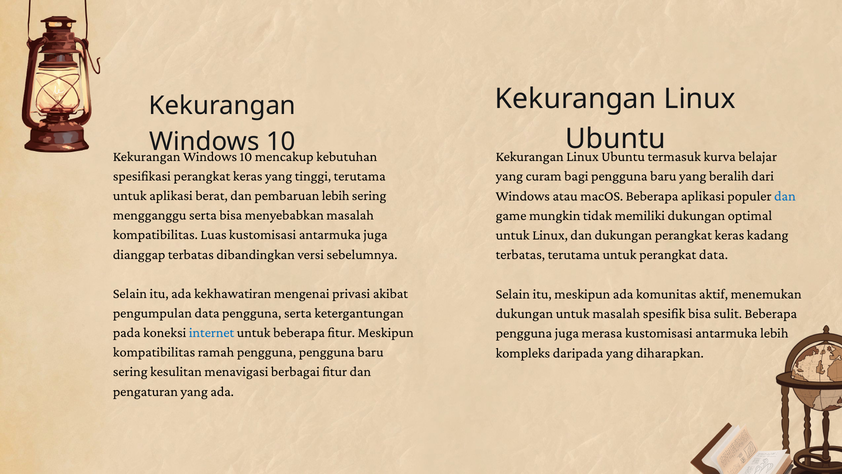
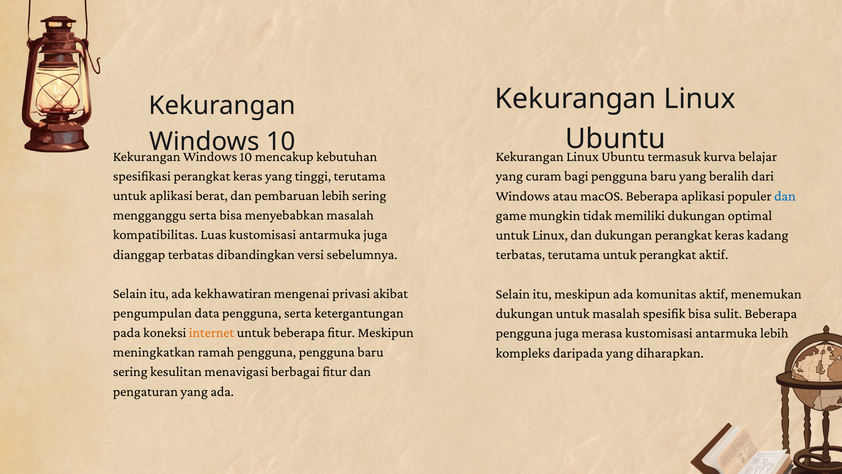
perangkat data: data -> aktif (714, 255)
internet colour: blue -> orange (212, 332)
kompatibilitas: kompatibilitas -> meningkatkan (154, 352)
